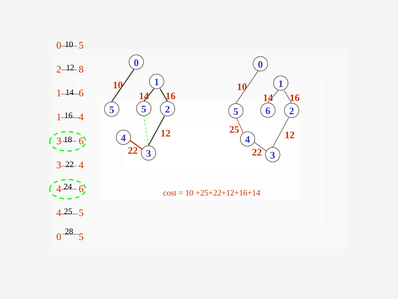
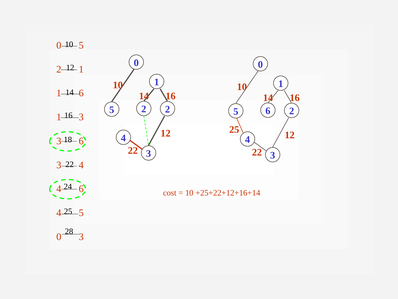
2 8: 8 -> 1 (81, 69)
5: 5 -> 2 (144, 109)
1 4: 4 -> 3 (81, 117)
5: 5 -> 3 (81, 236)
